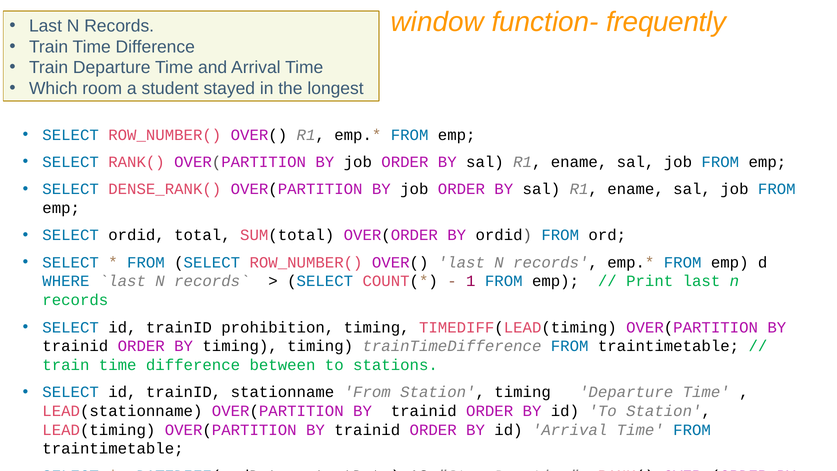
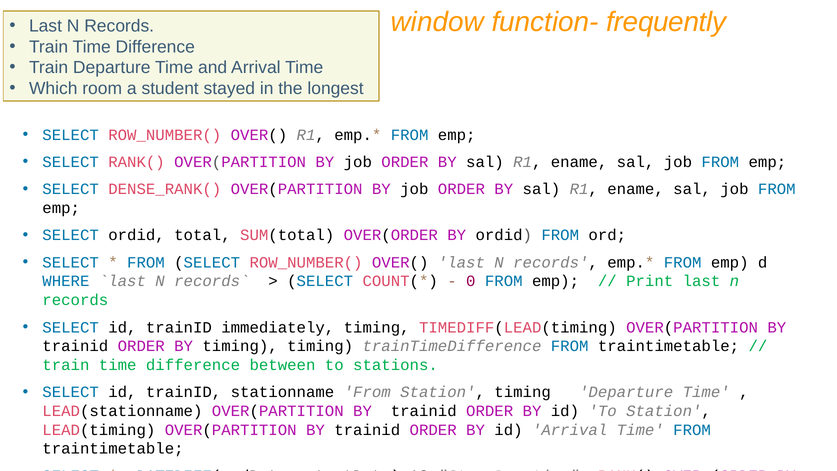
1: 1 -> 0 (471, 281)
prohibition: prohibition -> immediately (278, 327)
